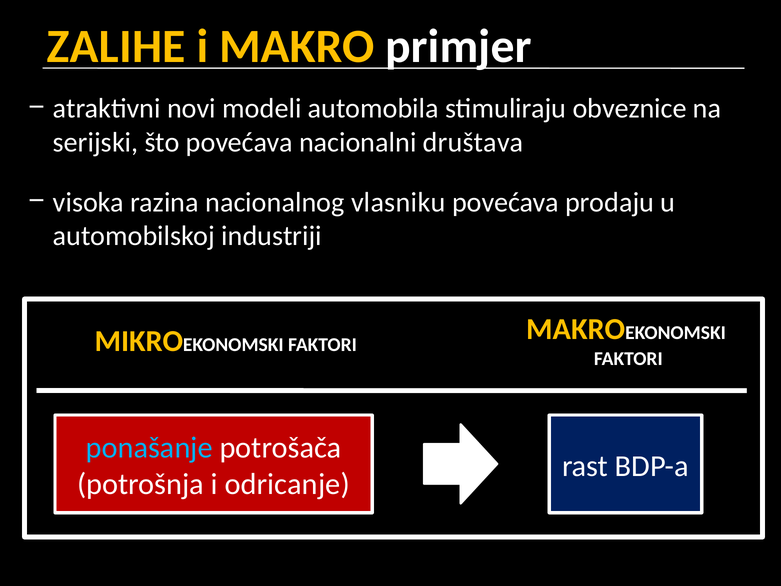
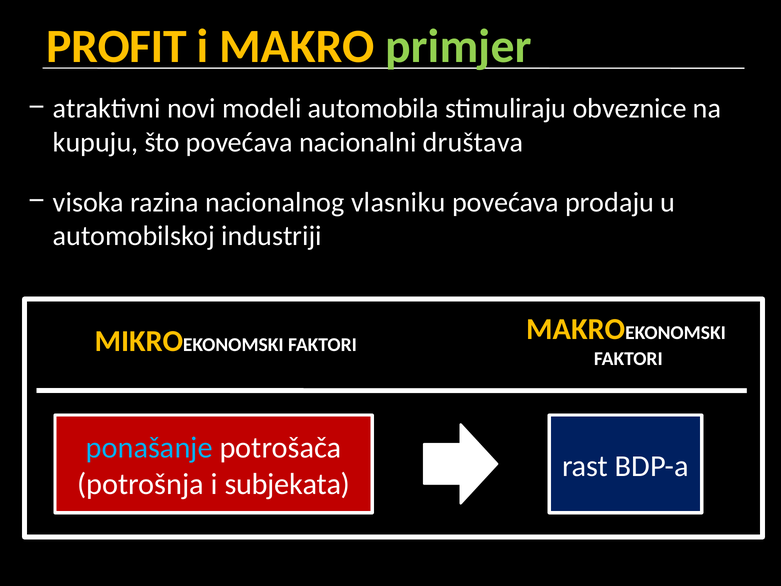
ZALIHE: ZALIHE -> PROFIT (117, 47)
primjer colour: white -> light green (458, 47)
serijski: serijski -> kupuju (96, 142)
odricanje: odricanje -> subjekata (287, 484)
